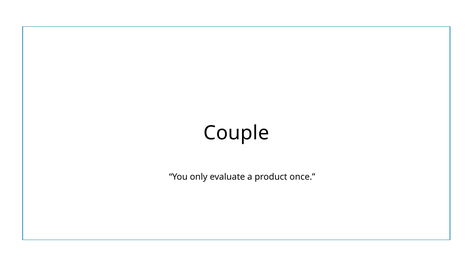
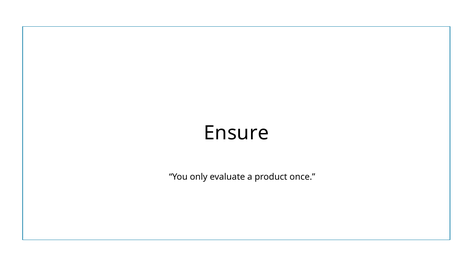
Couple: Couple -> Ensure (236, 133)
